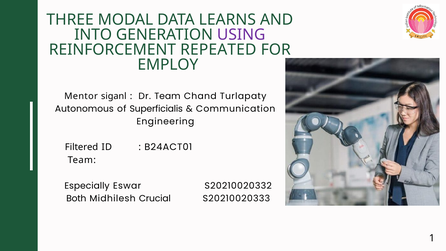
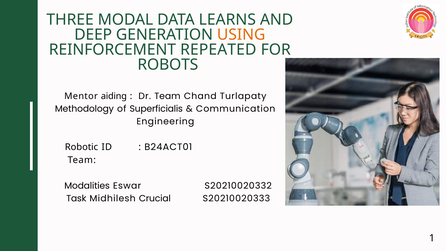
INTO: INTO -> DEEP (93, 35)
USING colour: purple -> orange (241, 35)
EMPLOY: EMPLOY -> ROBOTS (168, 65)
siganl: siganl -> aiding (114, 96)
Autonomous: Autonomous -> Methodology (84, 109)
Filtered: Filtered -> Robotic (82, 147)
Especially: Especially -> Modalities (87, 186)
Both: Both -> Task (76, 198)
